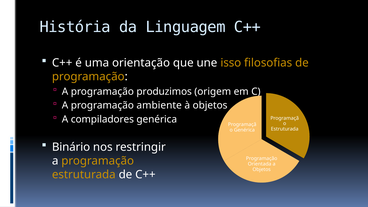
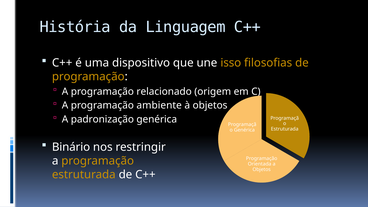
orientação: orientação -> dispositivo (141, 63)
produzimos: produzimos -> relacionado (164, 91)
compiladores: compiladores -> padronização (102, 119)
